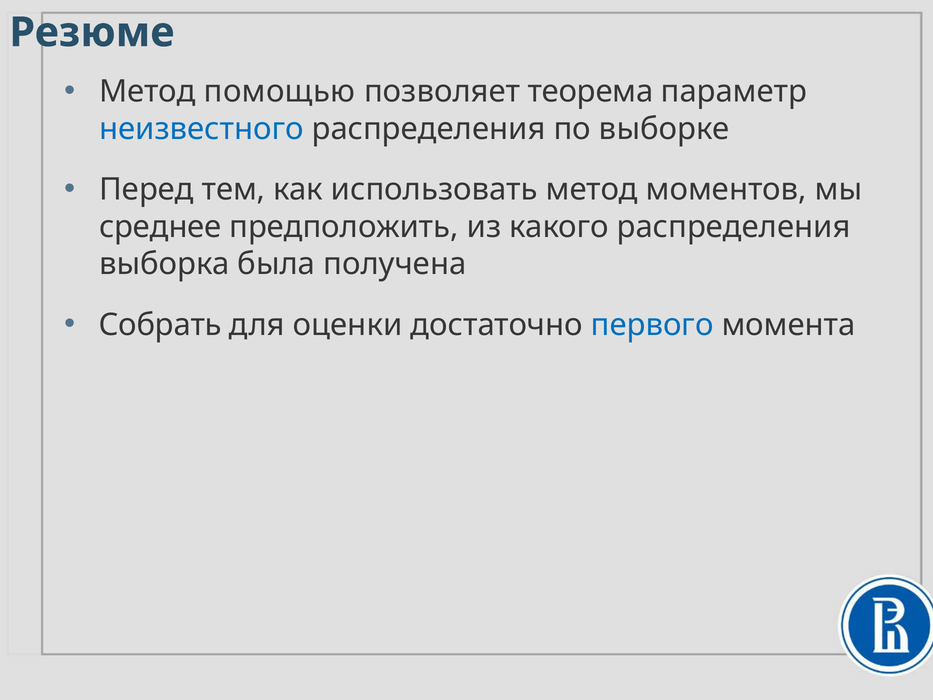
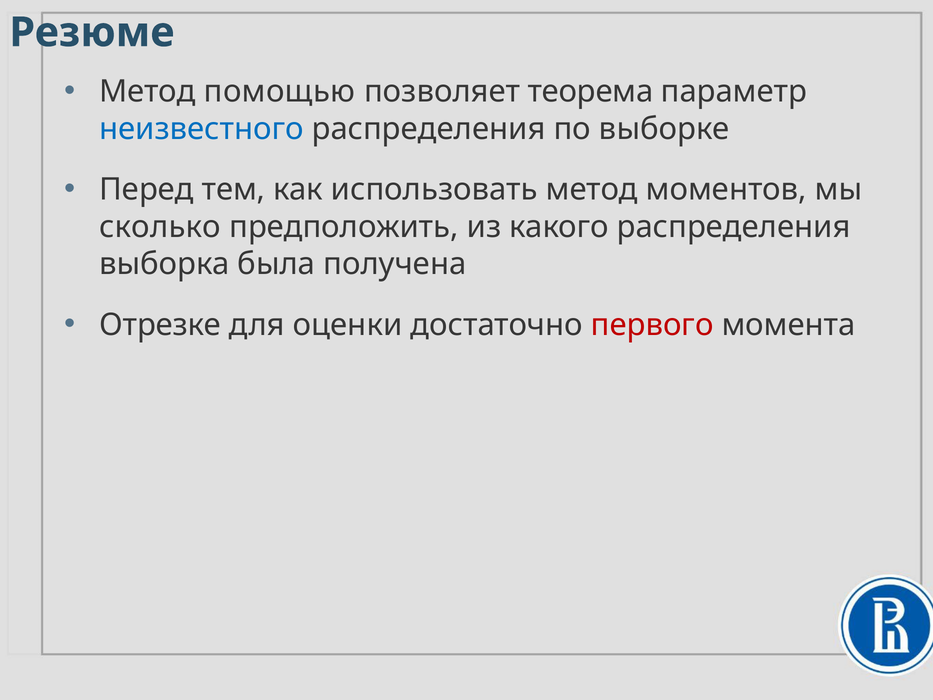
среднее: среднее -> сколько (160, 227)
Собрать: Собрать -> Отрезке (160, 325)
первого colour: blue -> red (652, 325)
